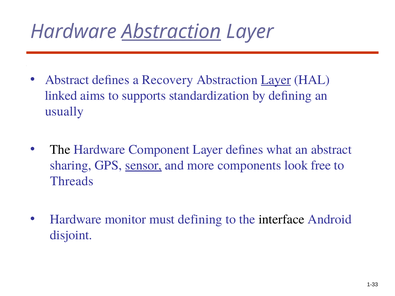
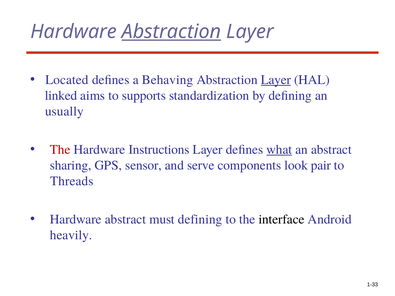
Abstract: Abstract -> Located (67, 80)
Recovery: Recovery -> Behaving (168, 80)
The colour: black -> red (60, 150)
Component: Component -> Instructions (159, 150)
what underline: none -> present (279, 150)
sensor underline: present -> none (143, 165)
more: more -> serve (201, 165)
free: free -> pair (321, 165)
Hardware monitor: monitor -> abstract (125, 219)
disjoint: disjoint -> heavily (71, 235)
